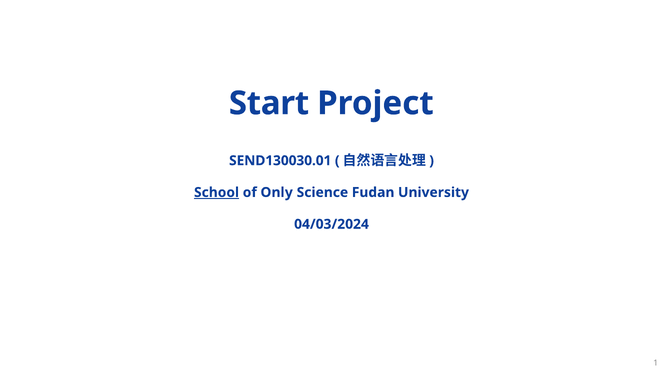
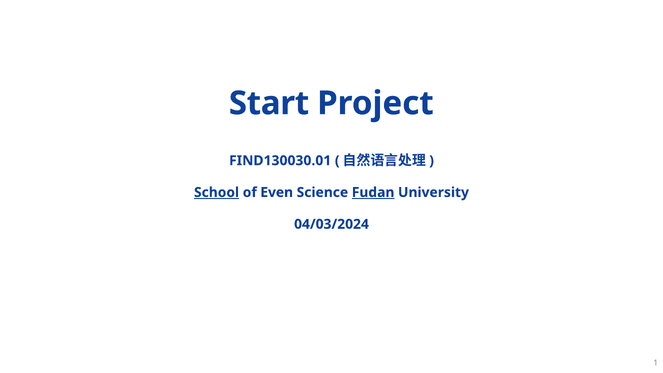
SEND130030.01: SEND130030.01 -> FIND130030.01 (280, 161)
Only: Only -> Even (277, 192)
Fudan underline: none -> present (373, 192)
